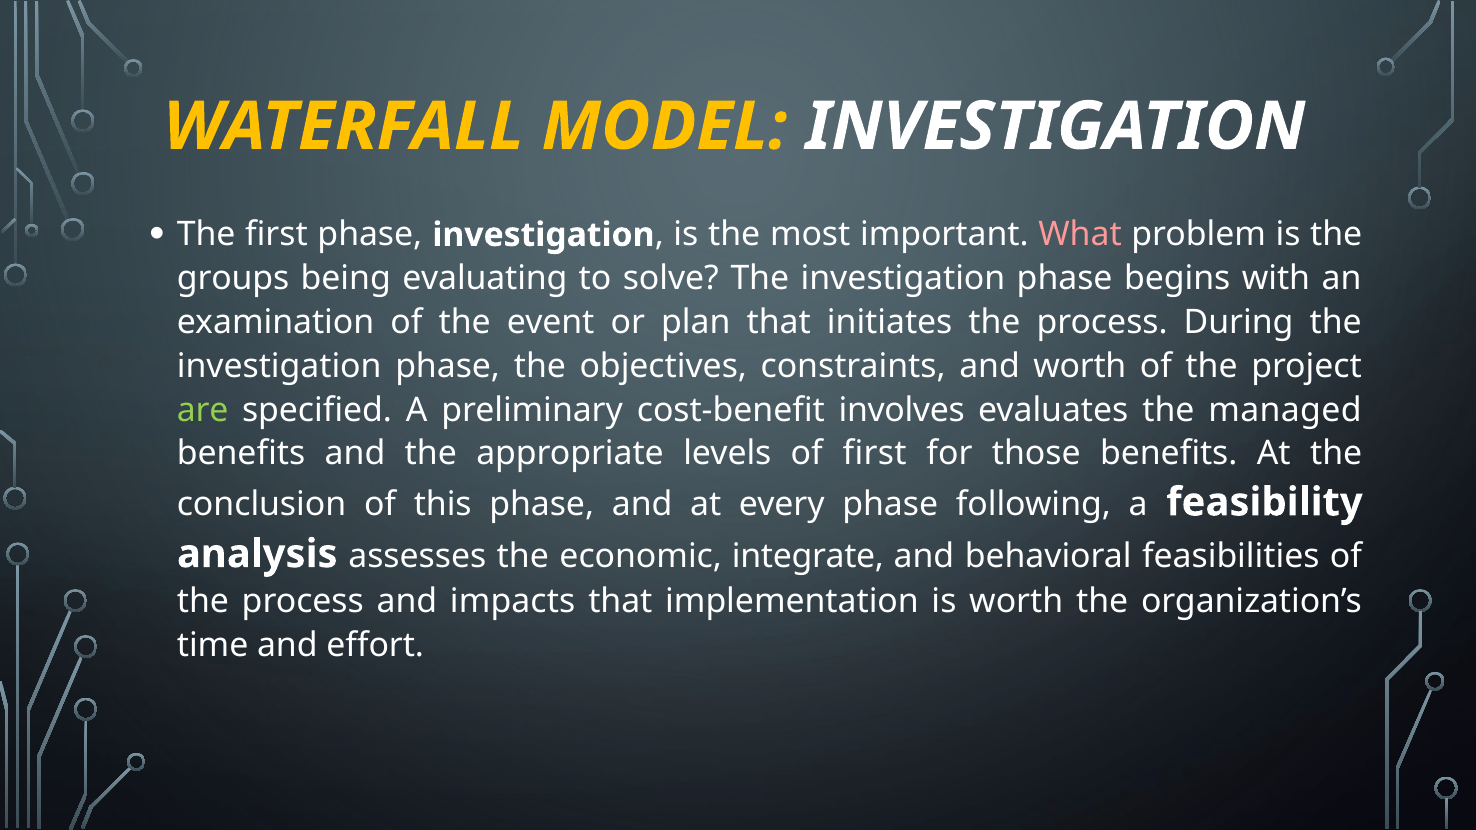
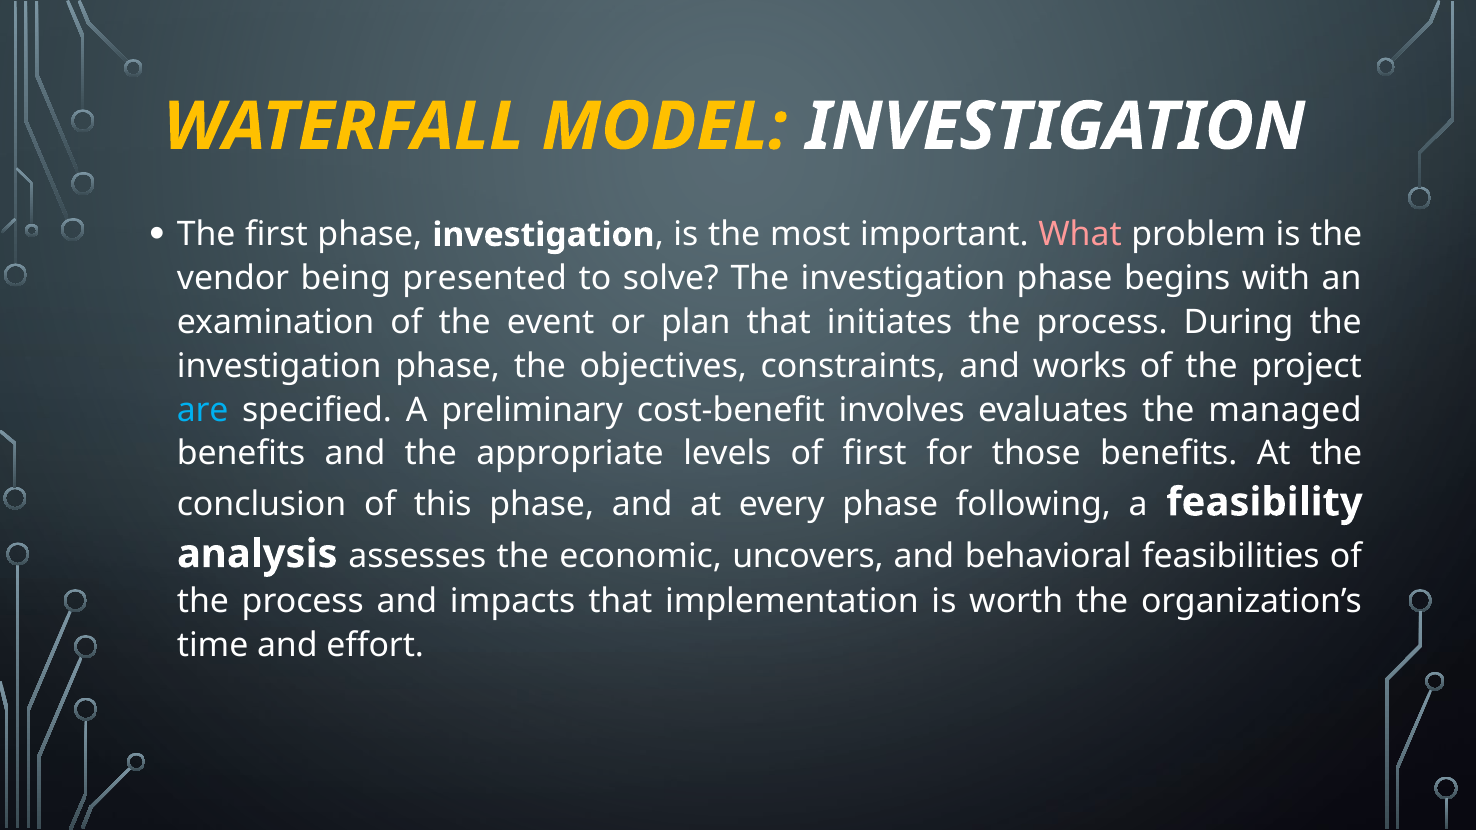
groups: groups -> vendor (233, 279)
evaluating: evaluating -> presented (485, 279)
and worth: worth -> works (1080, 366)
are colour: light green -> light blue (203, 410)
integrate: integrate -> uncovers (808, 556)
